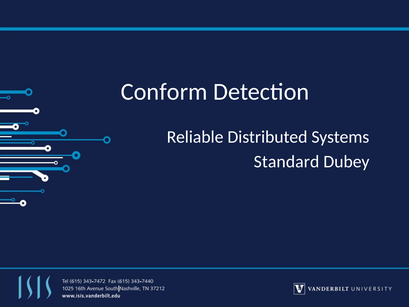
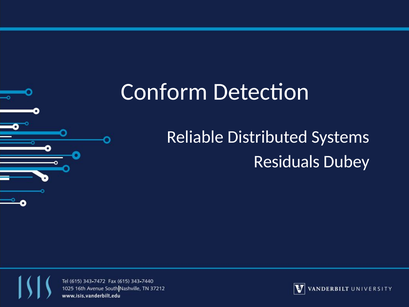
Standard: Standard -> Residuals (287, 162)
